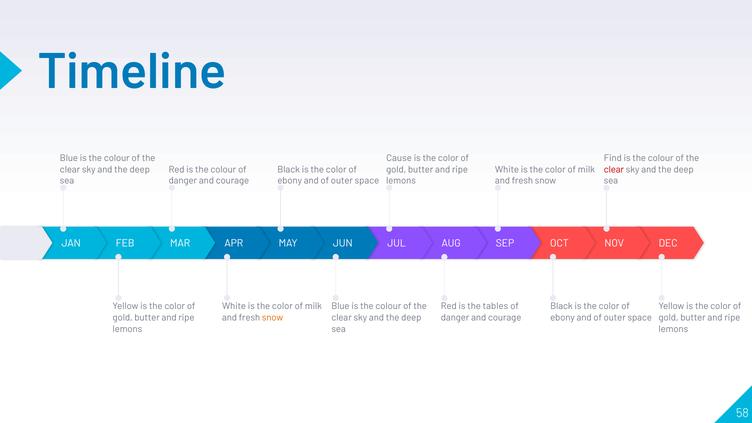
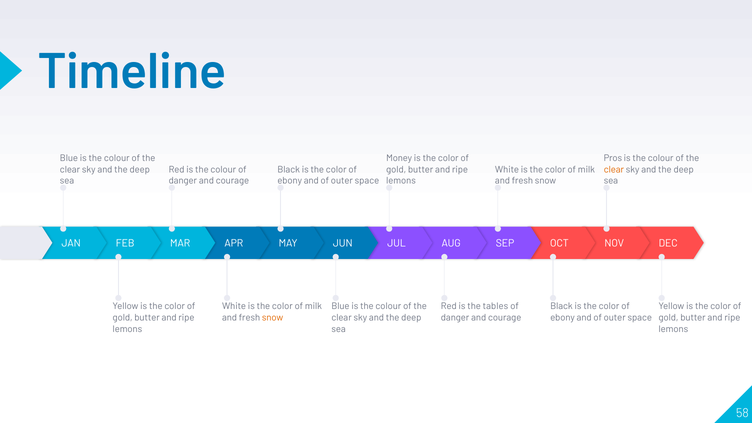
Cause: Cause -> Money (399, 158)
Find: Find -> Pros (613, 158)
clear colour: red -> orange (614, 170)
